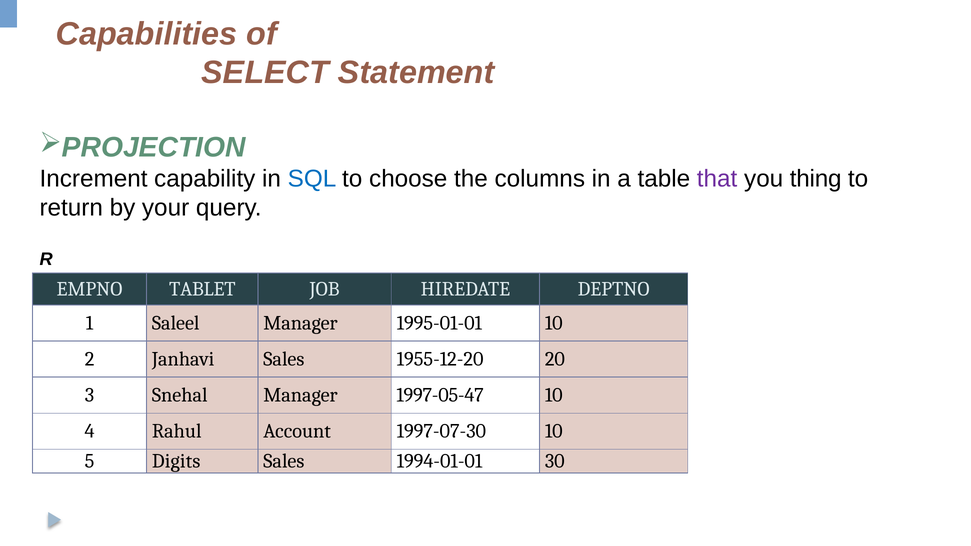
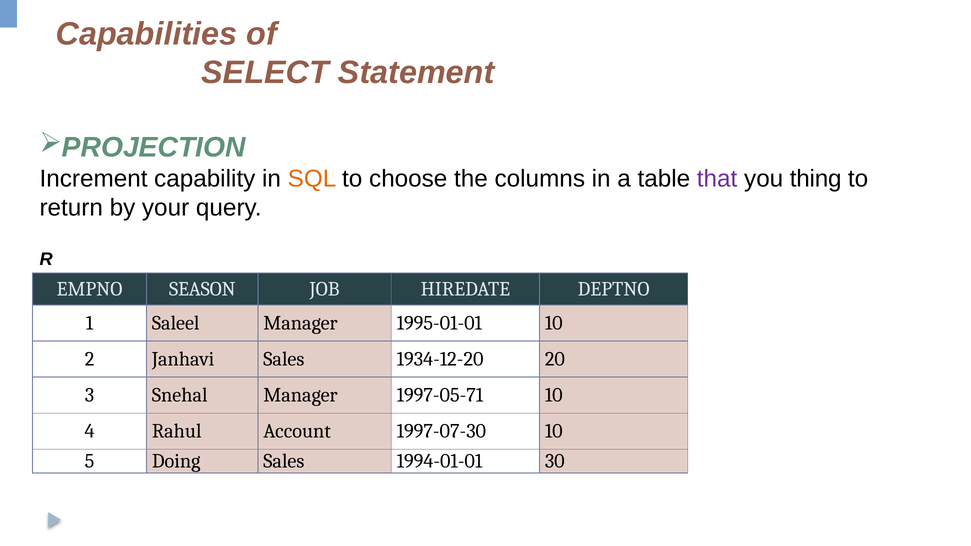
SQL colour: blue -> orange (312, 179)
TABLET: TABLET -> SEASON (202, 289)
1955-12-20: 1955-12-20 -> 1934-12-20 (440, 359)
1997-05-47: 1997-05-47 -> 1997-05-71 (440, 395)
Digits: Digits -> Doing (176, 461)
